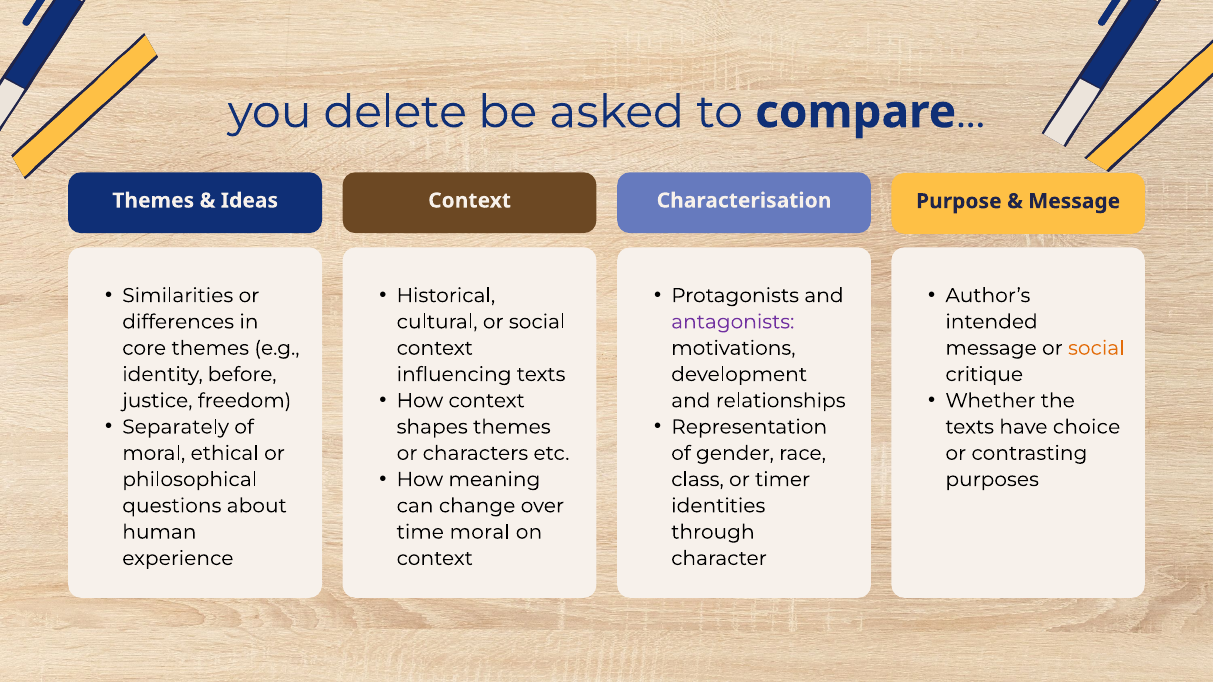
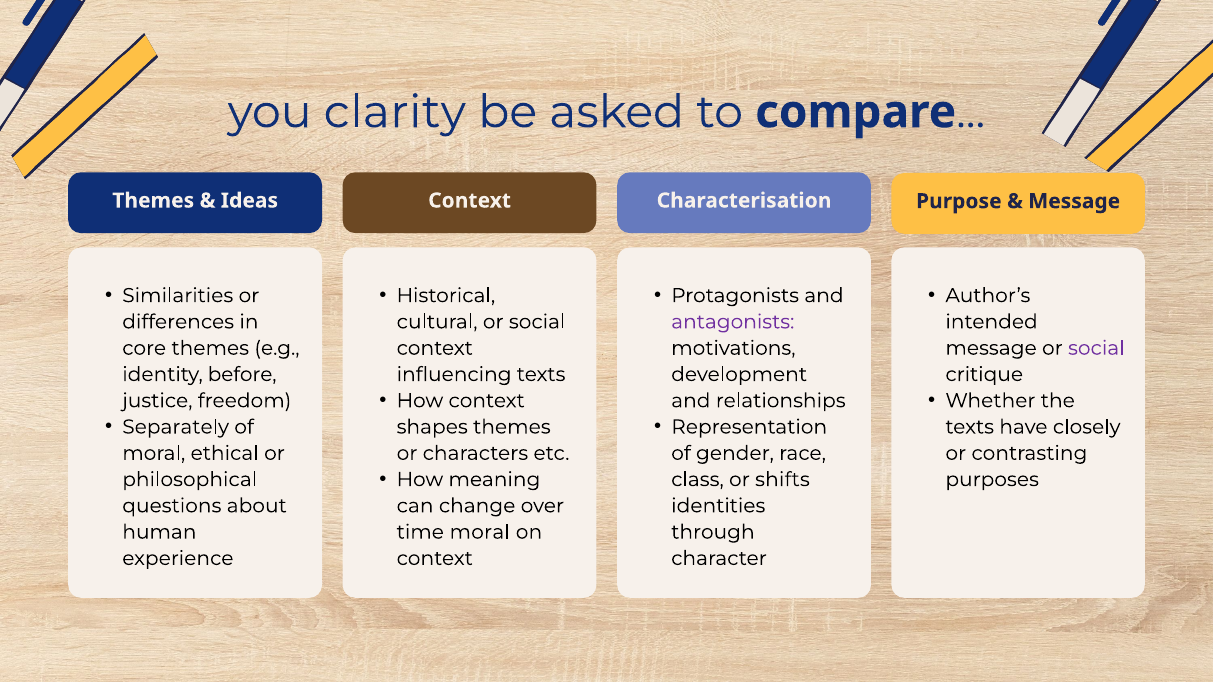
delete: delete -> clarity (395, 112)
social colour: orange -> purple (1096, 348)
choice: choice -> closely (1087, 427)
timer: timer -> shifts (782, 480)
